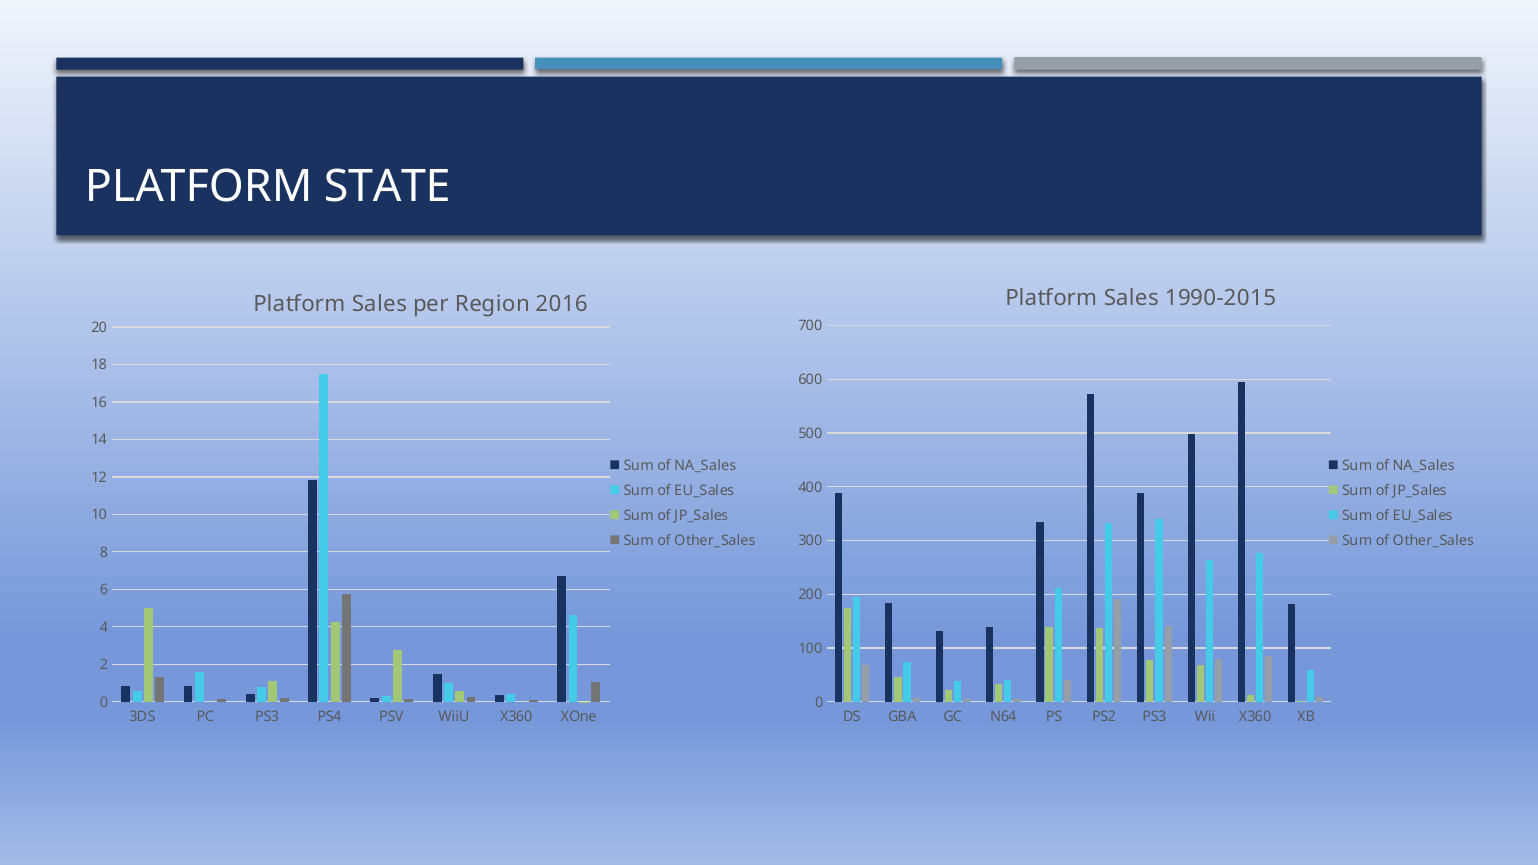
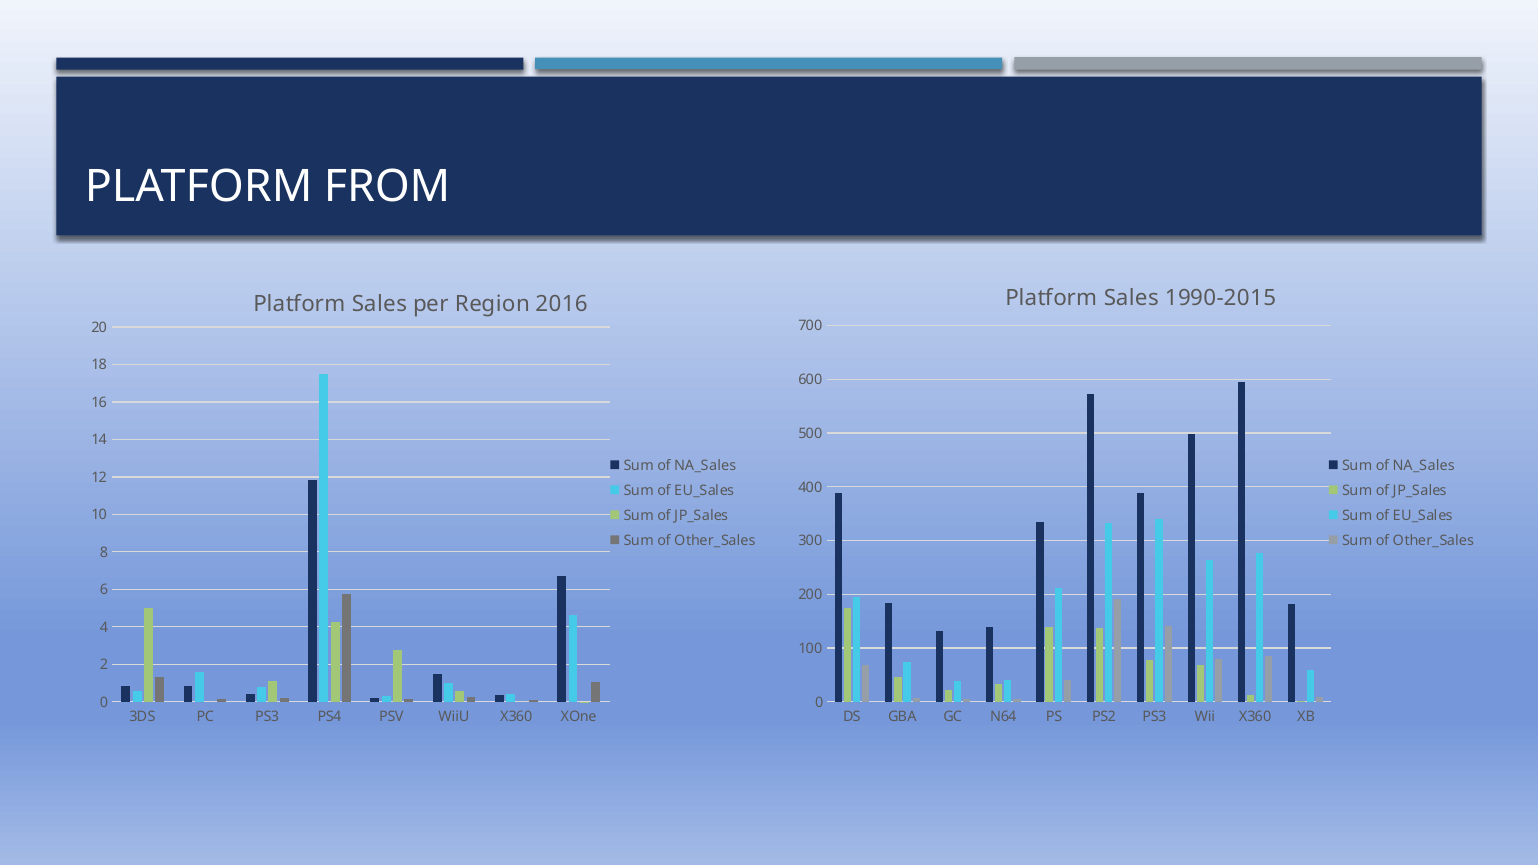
STATE: STATE -> FROM (387, 187)
